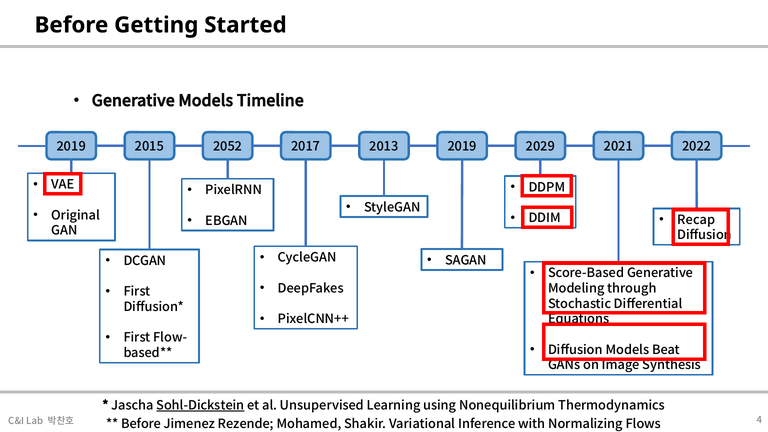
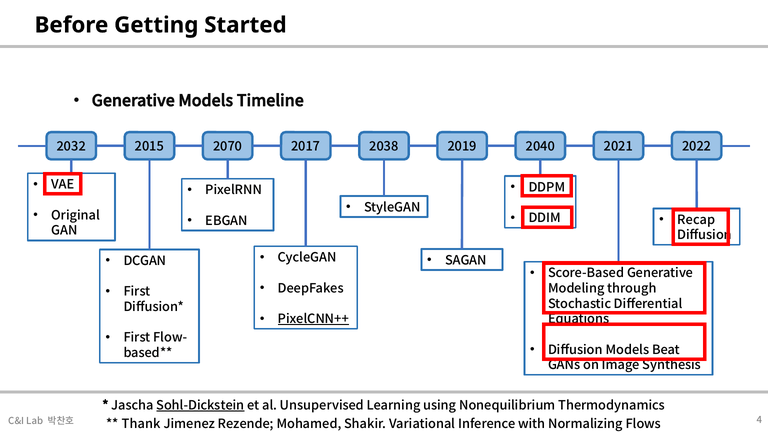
2019: 2019 -> 2032 (71, 147)
2052: 2052 -> 2070 (228, 147)
2013: 2013 -> 2038 (384, 147)
2029: 2029 -> 2040 (540, 147)
PixelCNN++ underline: none -> present (313, 319)
Before: Before -> Thank (141, 424)
